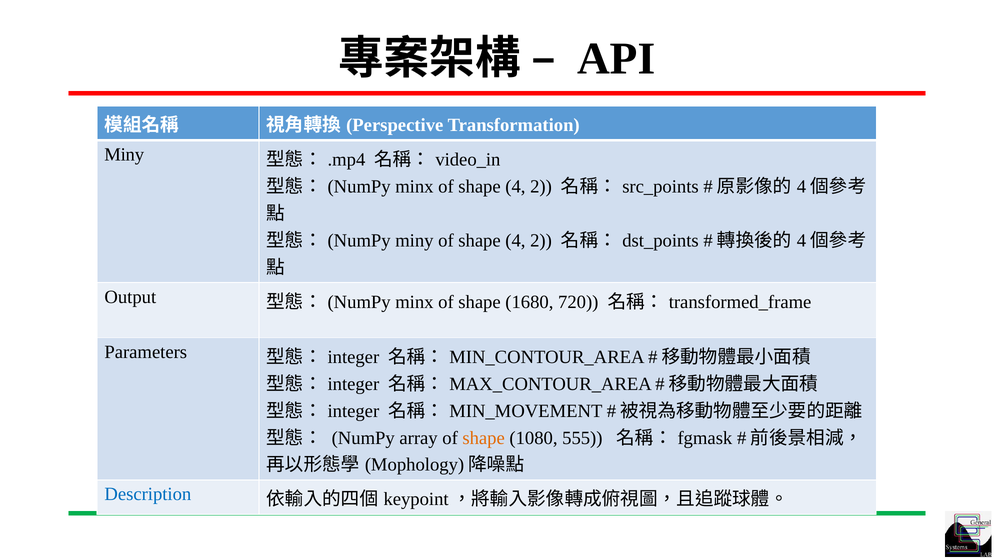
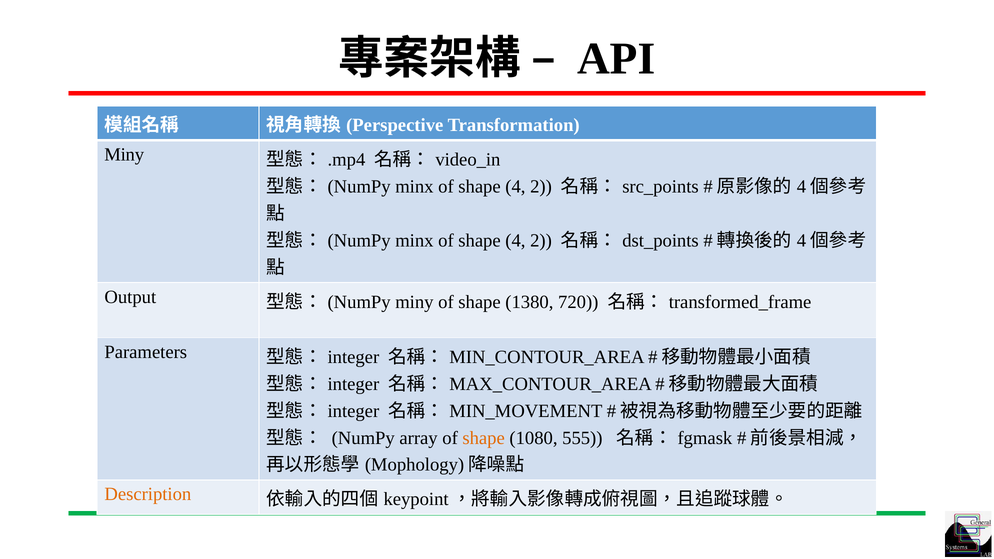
miny: miny -> minx (414, 241)
minx: minx -> miny (414, 302)
1680: 1680 -> 1380 (529, 302)
Description colour: blue -> orange (148, 494)
